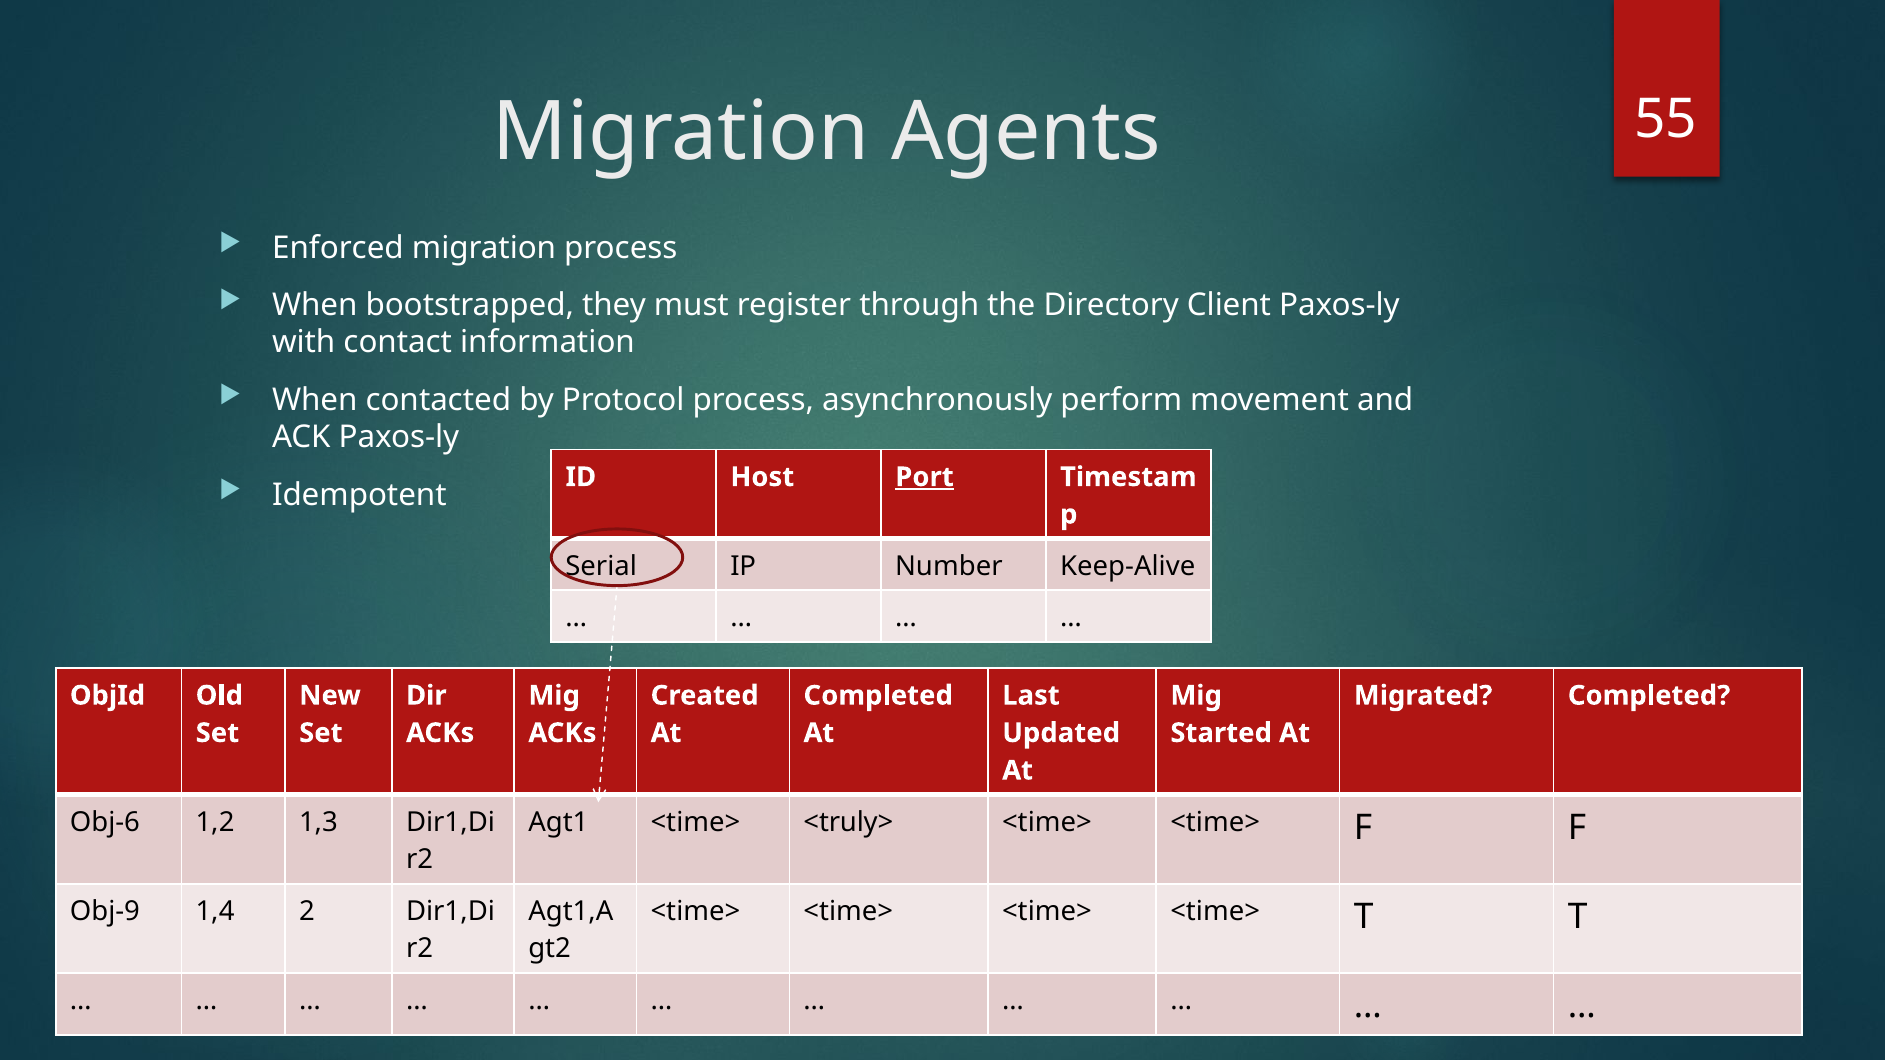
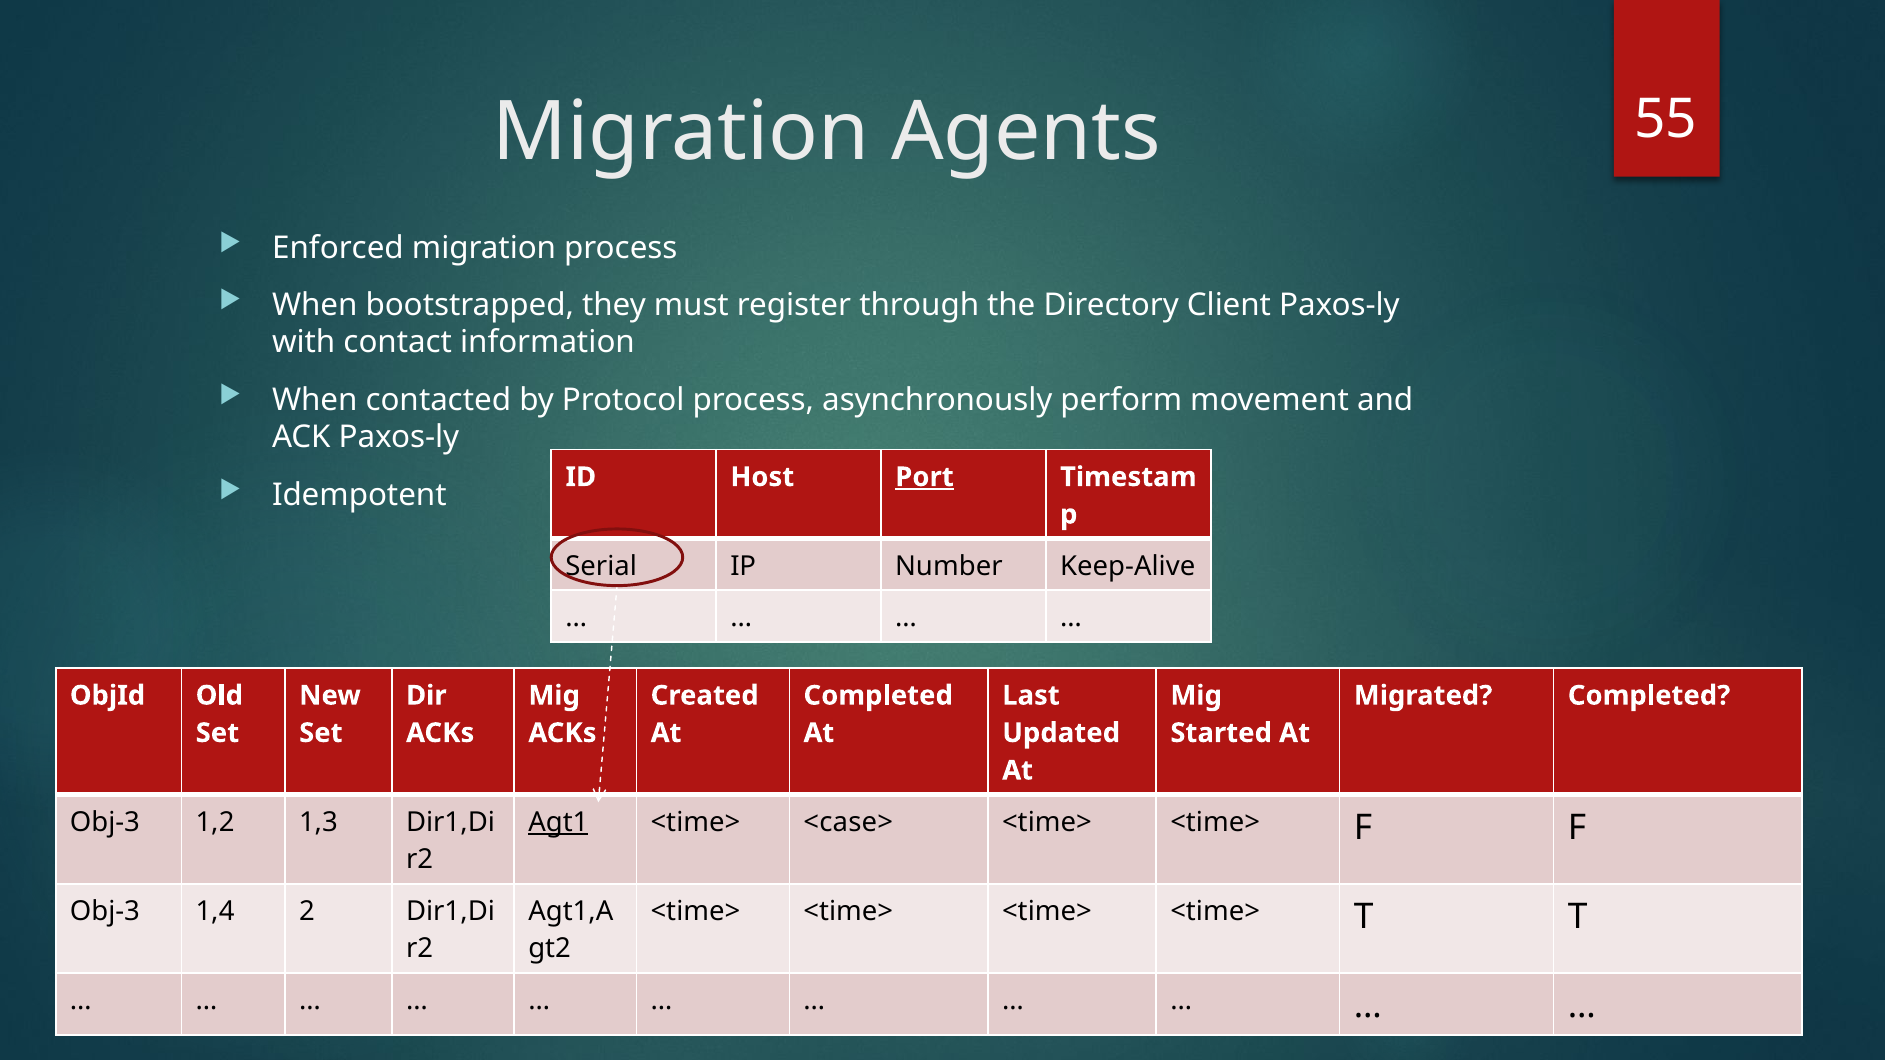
Obj-6: Obj-6 -> Obj-3 (105, 822)
Agt1 underline: none -> present (558, 822)
<truly>: <truly> -> <case> (848, 822)
Obj-9: Obj-9 -> Obj-3 (105, 911)
